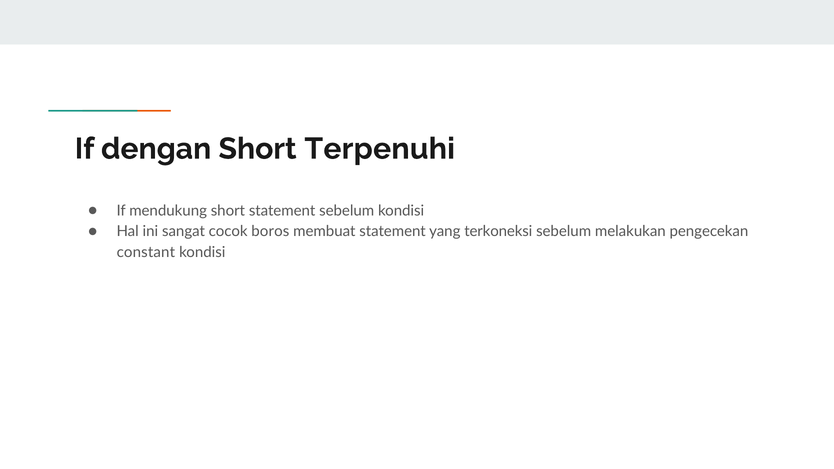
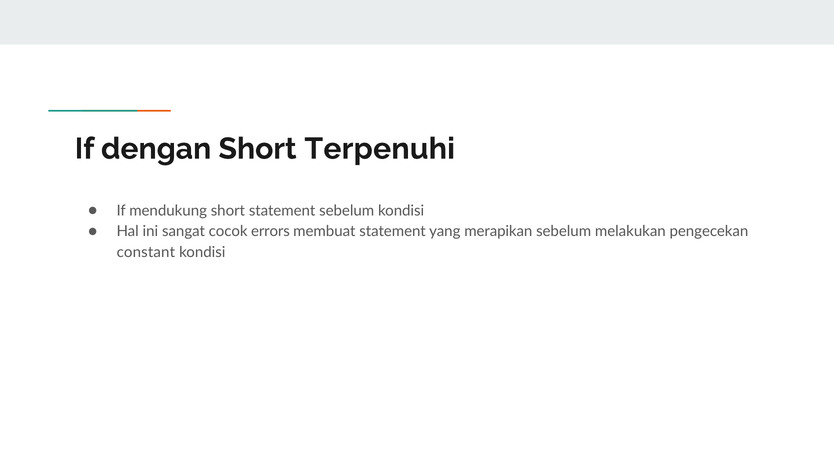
boros: boros -> errors (270, 232)
terkoneksi: terkoneksi -> merapikan (498, 232)
